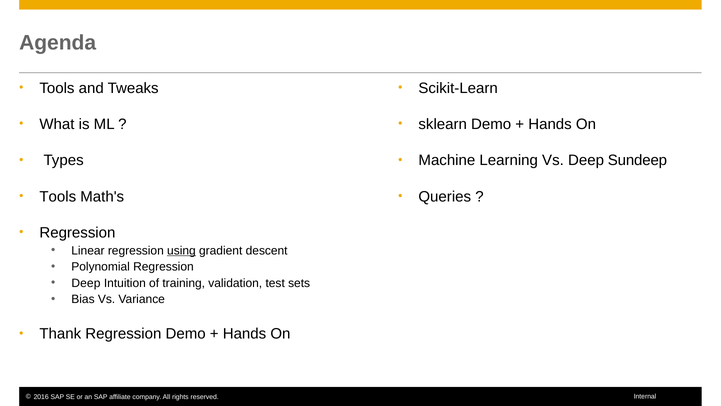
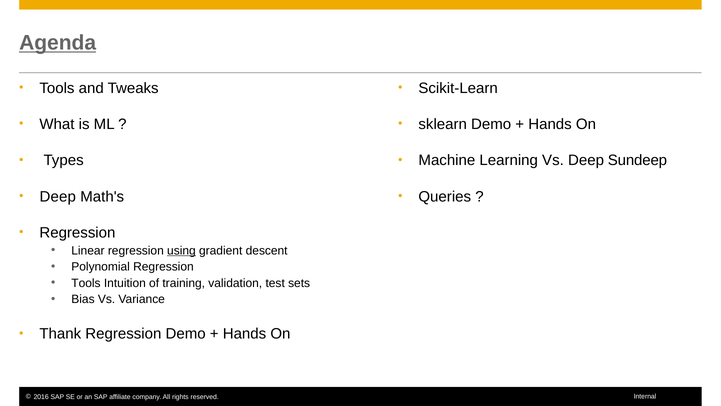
Agenda underline: none -> present (58, 43)
Tools: Tools -> Deep (58, 196)
Deep: Deep -> Tools (86, 283)
